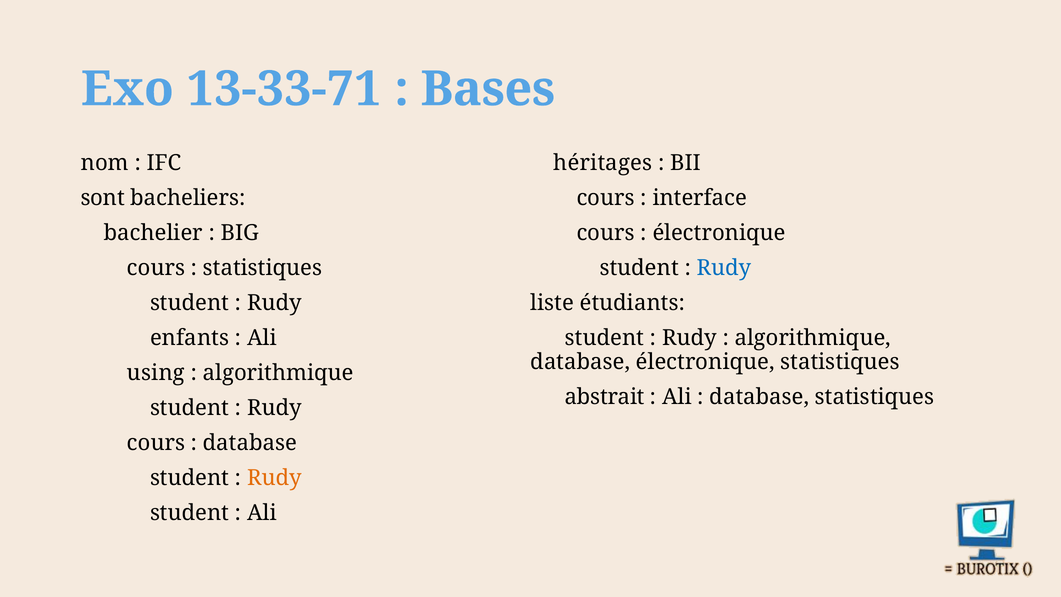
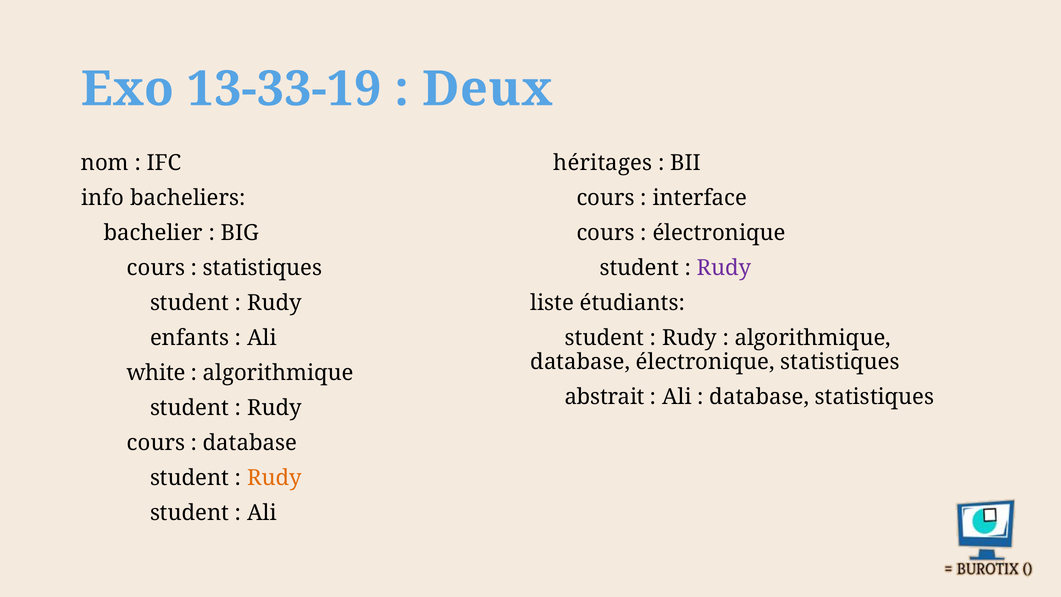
13-33-71: 13-33-71 -> 13-33-19 (284, 89)
Bases: Bases -> Deux (487, 89)
sont: sont -> info (103, 198)
Rudy colour: blue -> purple (724, 268)
using: using -> white (156, 373)
